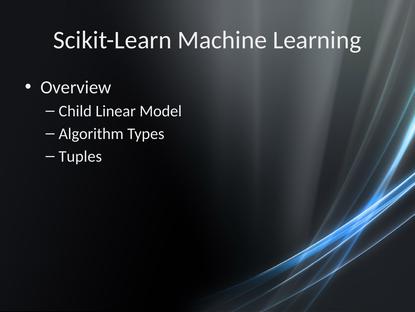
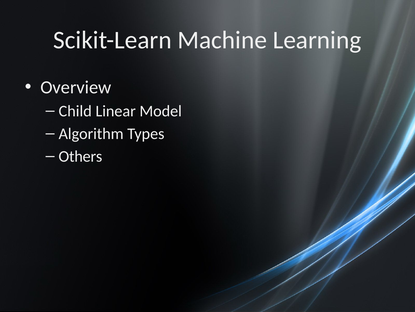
Tuples: Tuples -> Others (80, 156)
